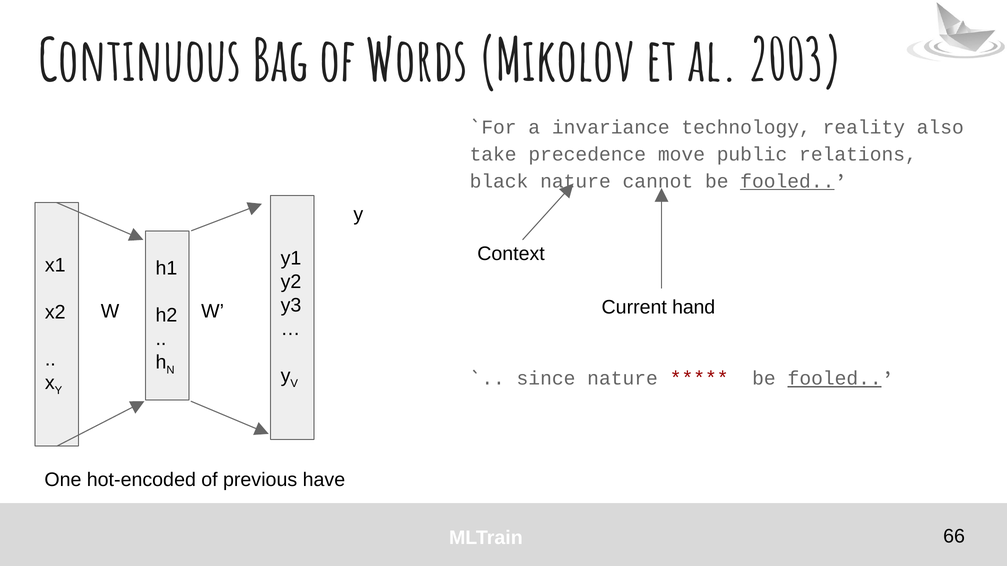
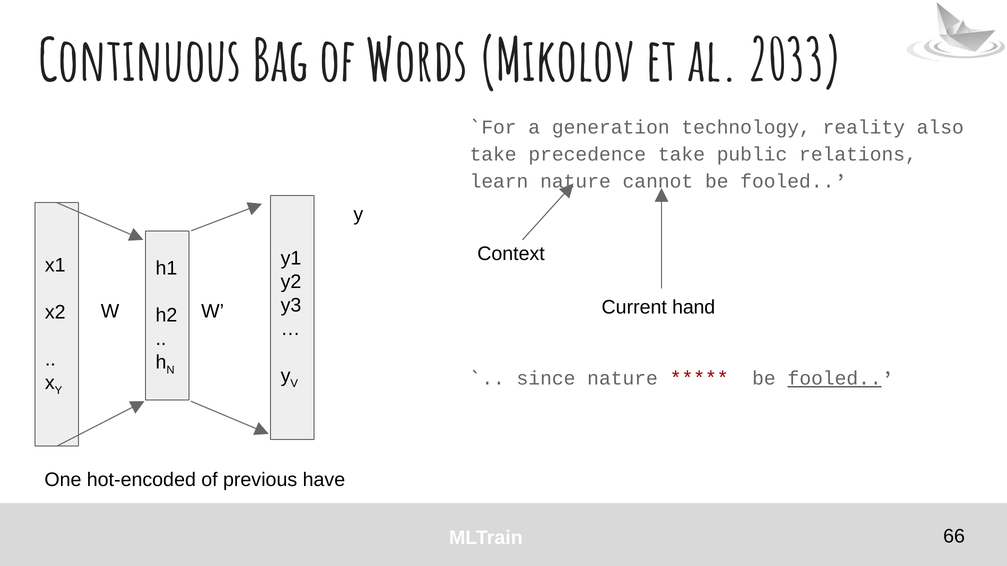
2003: 2003 -> 2033 (795, 62)
invariance: invariance -> generation (611, 127)
precedence move: move -> take (681, 154)
black: black -> learn (499, 181)
fooled underline: present -> none (787, 181)
